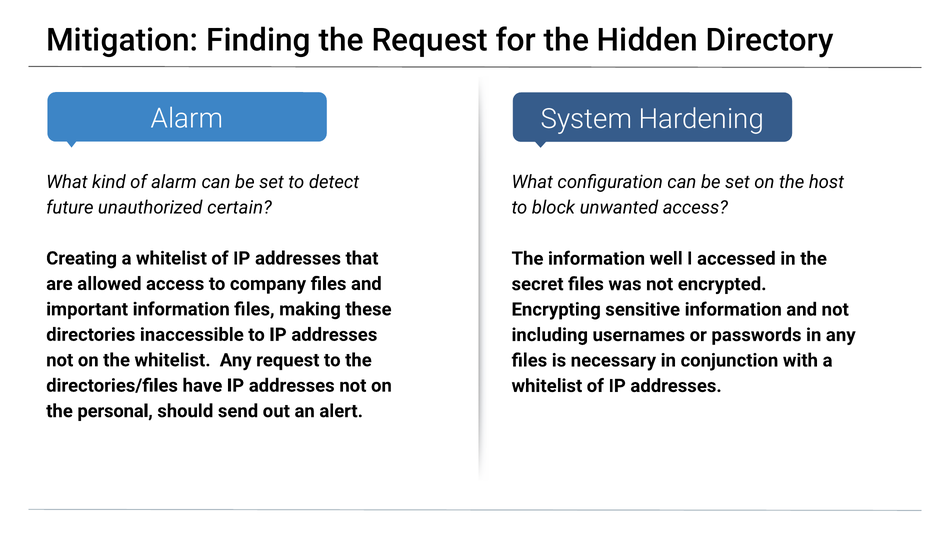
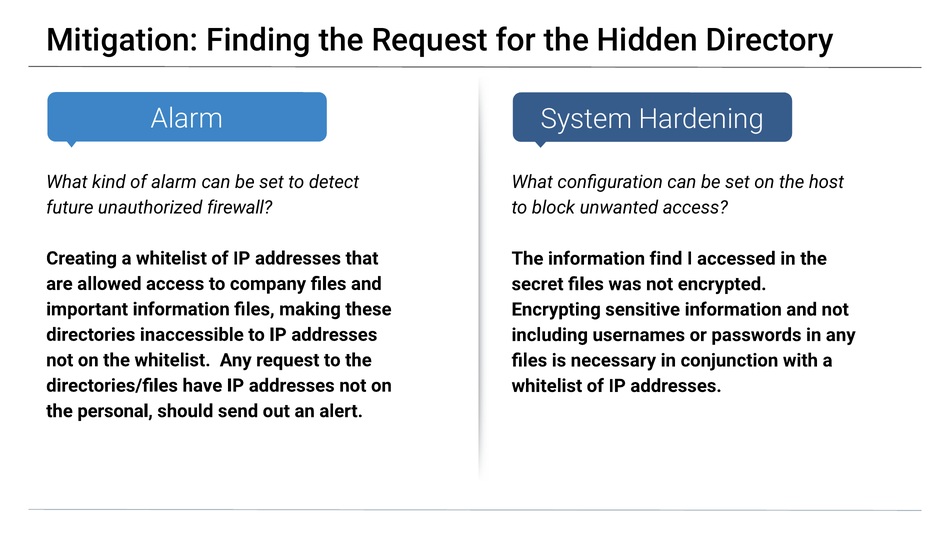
certain: certain -> firewall (240, 208)
well: well -> find (666, 259)
